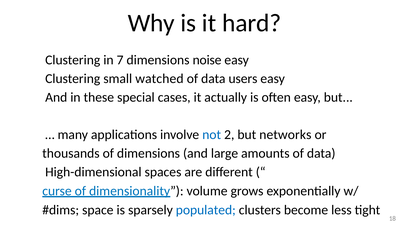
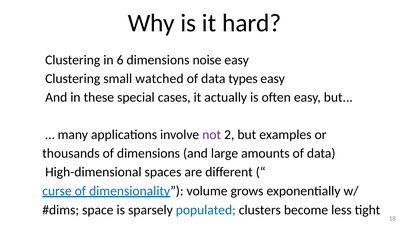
7: 7 -> 6 (120, 60)
users: users -> types (243, 79)
not colour: blue -> purple (212, 135)
networks: networks -> examples (285, 135)
